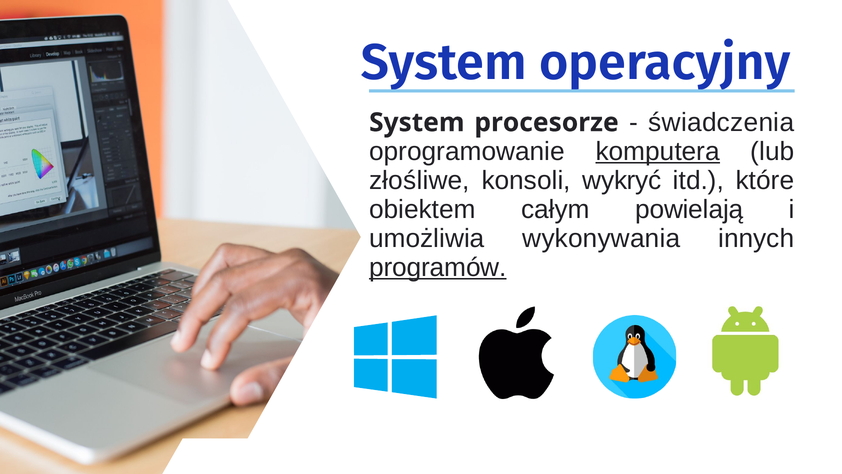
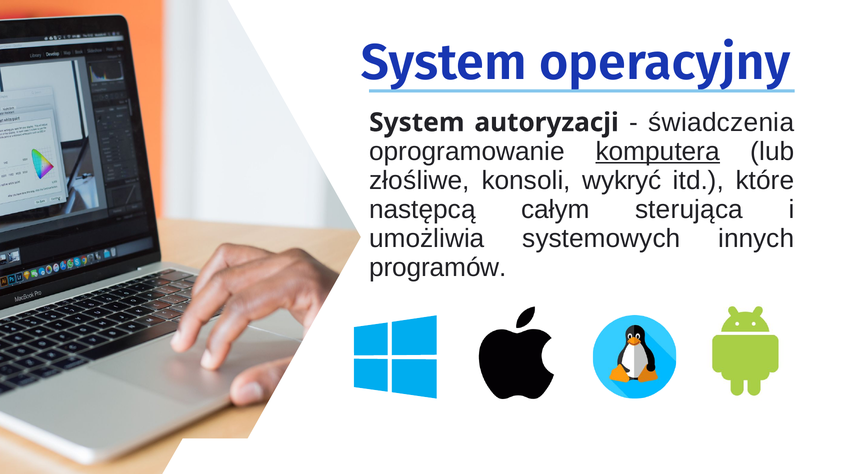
procesorze: procesorze -> autoryzacji (547, 122)
obiektem: obiektem -> następcą (422, 209)
powielają: powielają -> sterująca (689, 209)
wykonywania: wykonywania -> systemowych (601, 238)
programów underline: present -> none (438, 267)
